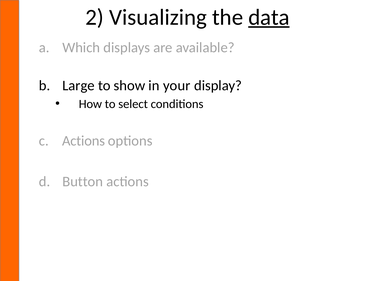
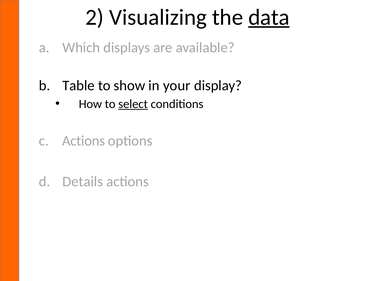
Large: Large -> Table (79, 86)
select underline: none -> present (133, 104)
Button: Button -> Details (83, 182)
